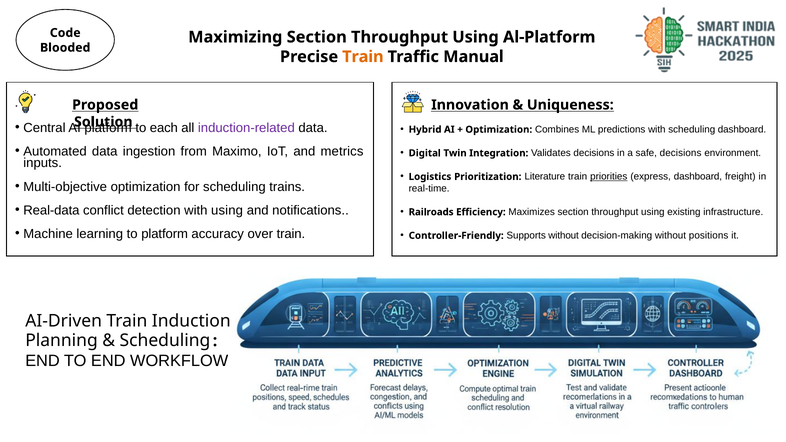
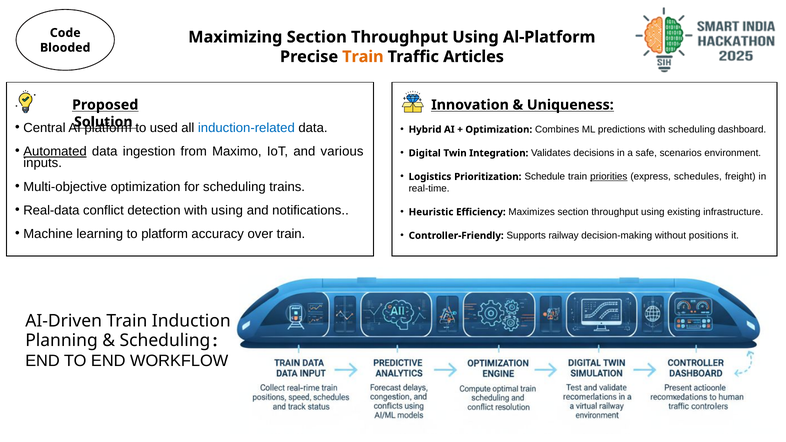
Manual: Manual -> Articles (474, 57)
each: each -> used (164, 128)
induction-related colour: purple -> blue (246, 128)
Automated underline: none -> present (55, 151)
metrics: metrics -> various (342, 151)
safe decisions: decisions -> scenarios (681, 153)
Literature: Literature -> Schedule (545, 177)
express dashboard: dashboard -> schedules (698, 177)
Railroads: Railroads -> Heuristic (431, 212)
Supports without: without -> railway (564, 236)
